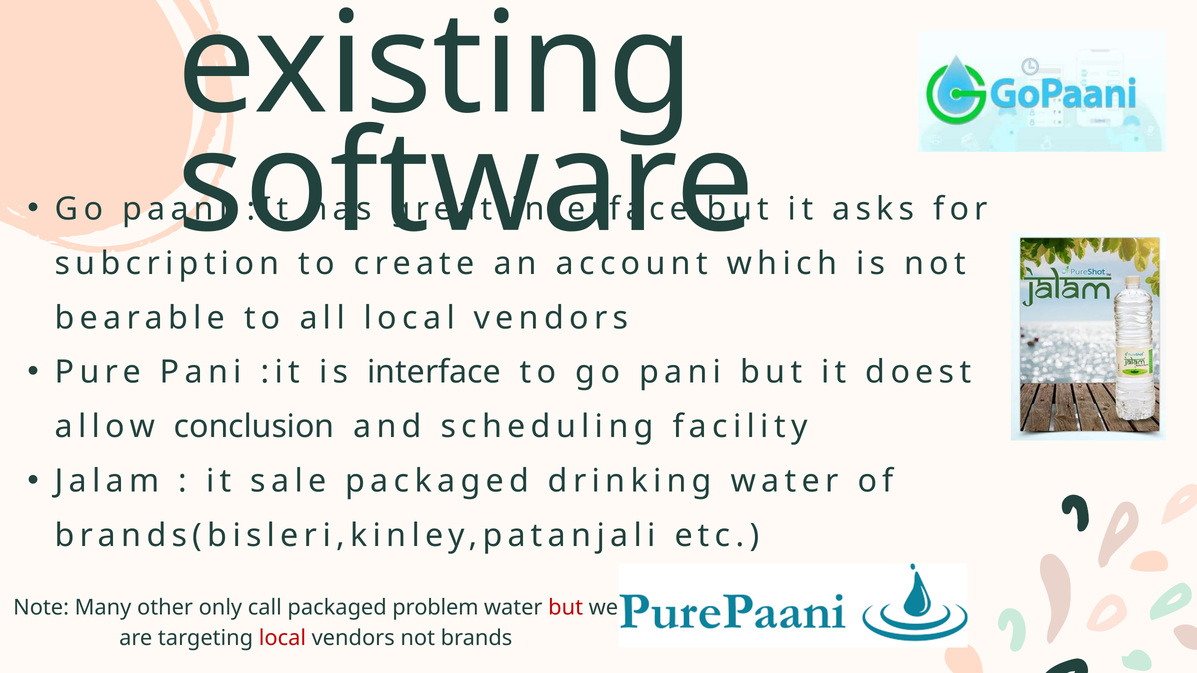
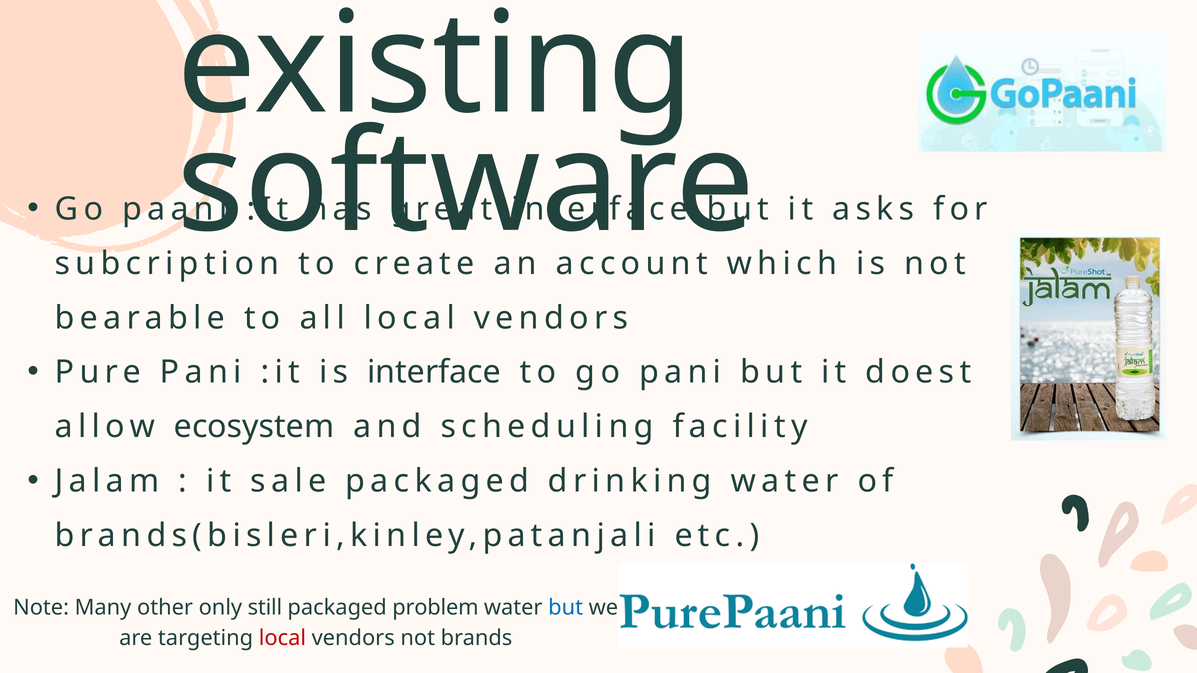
conclusion: conclusion -> ecosystem (254, 427)
call: call -> still (265, 608)
but colour: red -> blue (566, 608)
